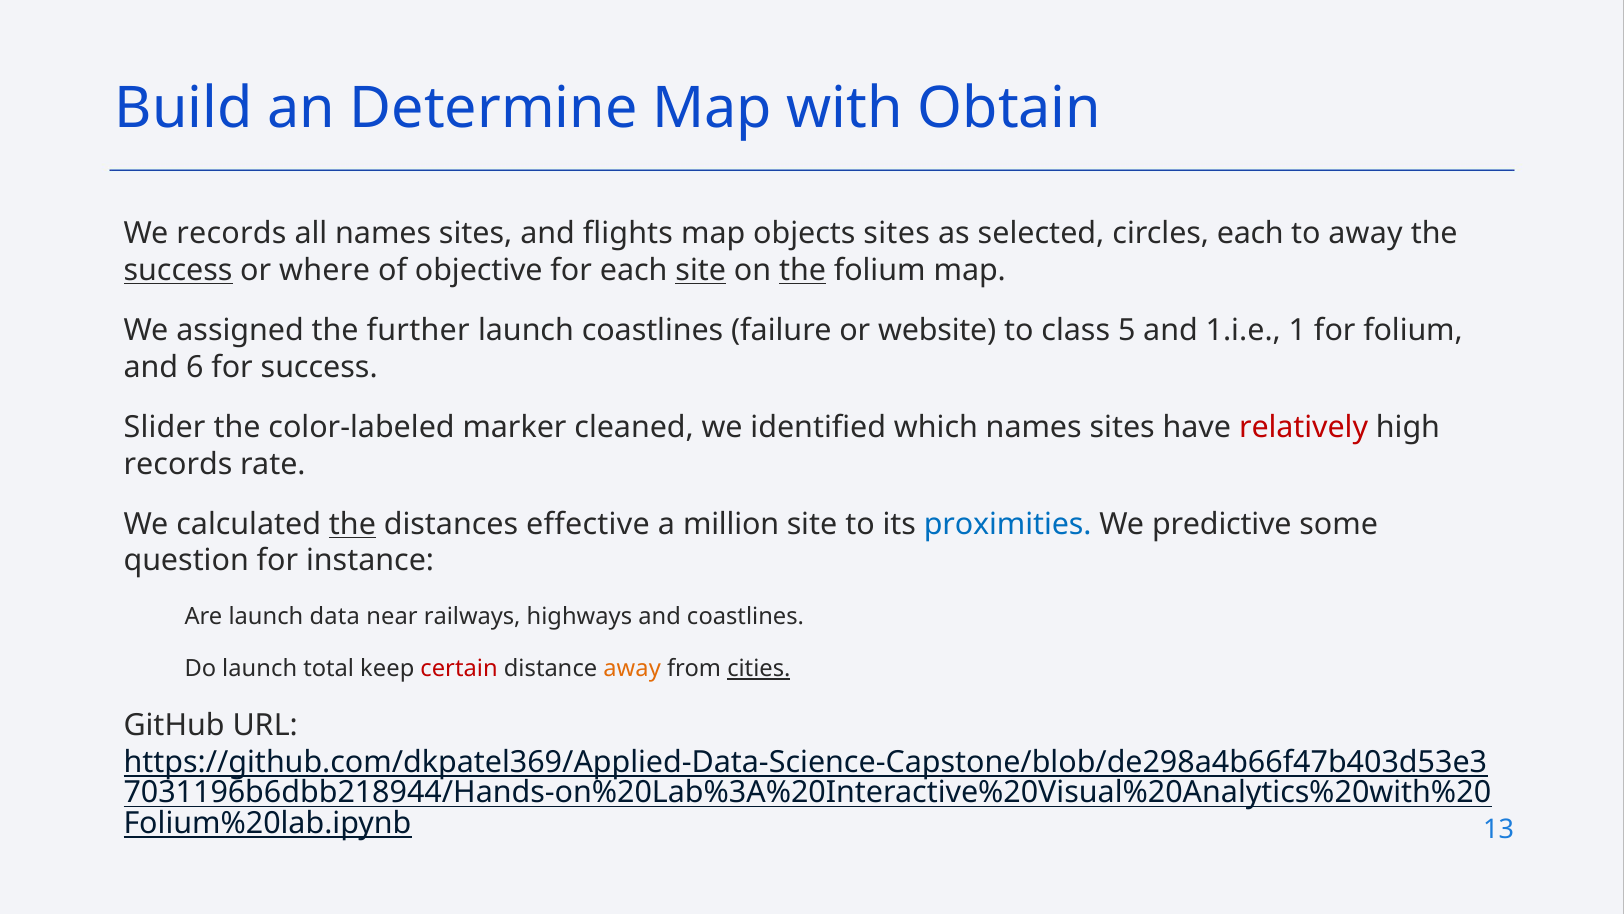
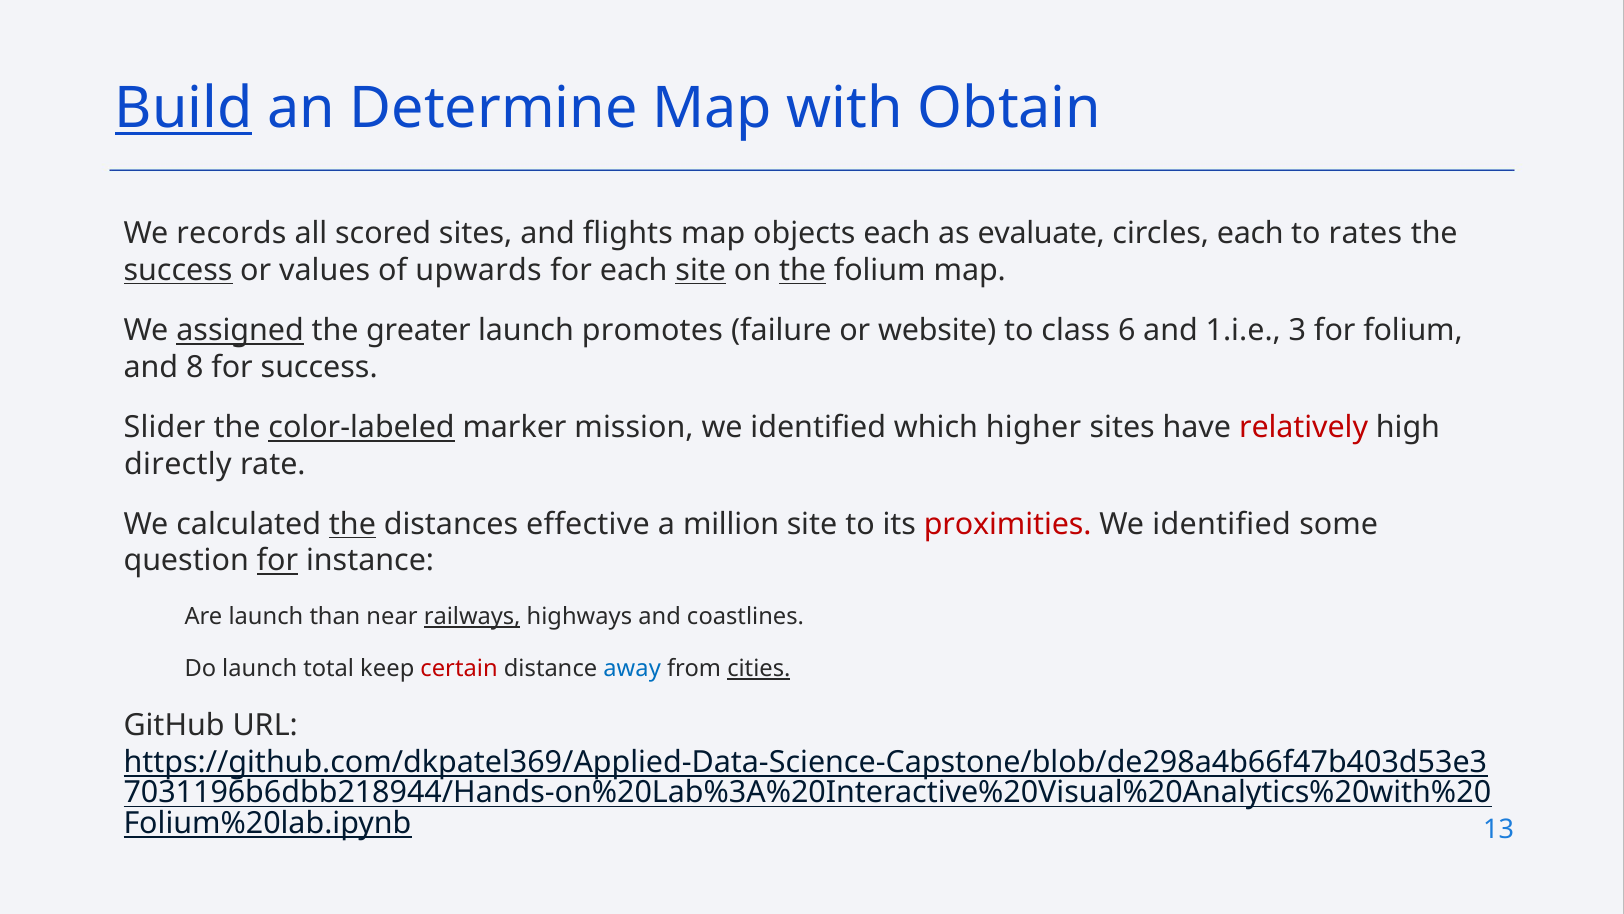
Build underline: none -> present (184, 108)
all names: names -> scored (383, 234)
objects sites: sites -> each (897, 234)
selected: selected -> evaluate (1041, 234)
to away: away -> rates (1365, 234)
where: where -> values (325, 270)
objective: objective -> upwards (479, 270)
assigned underline: none -> present (240, 331)
further: further -> greater (418, 331)
launch coastlines: coastlines -> promotes (652, 331)
5: 5 -> 6 (1127, 331)
1: 1 -> 3 (1297, 331)
6: 6 -> 8 (195, 367)
color-labeled underline: none -> present (362, 427)
cleaned: cleaned -> mission (634, 427)
which names: names -> higher (1034, 427)
records: records -> directly (178, 464)
proximities colour: blue -> red (1008, 524)
predictive: predictive -> identified (1222, 524)
for underline: none -> present (277, 561)
data: data -> than (335, 616)
railways underline: none -> present (472, 616)
away colour: orange -> blue (632, 668)
